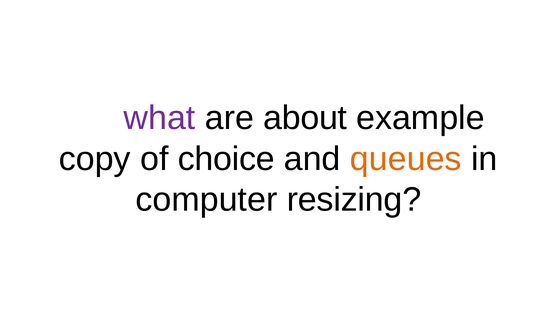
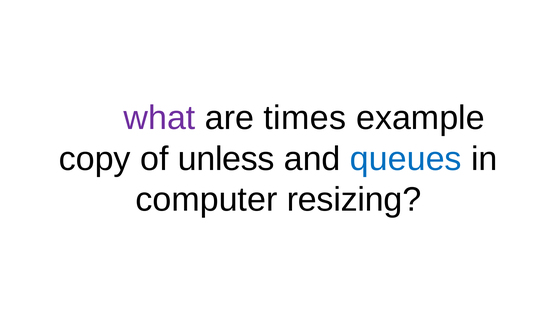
about: about -> times (305, 118)
choice: choice -> unless (226, 159)
queues colour: orange -> blue (406, 159)
